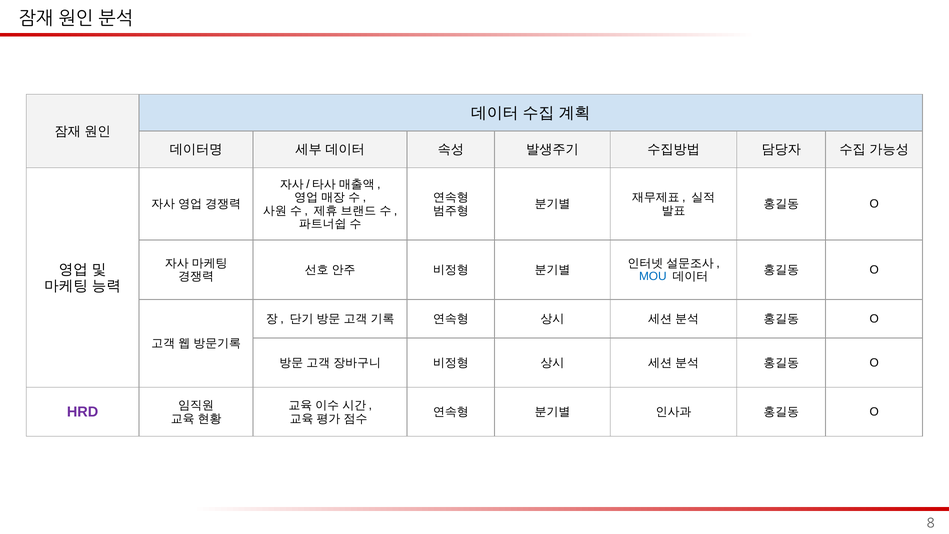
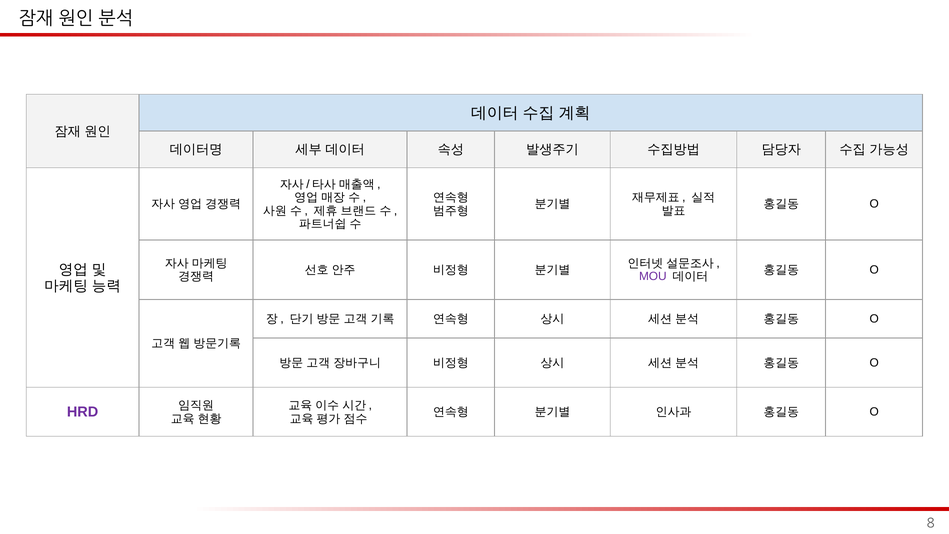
MOU colour: blue -> purple (653, 276)
